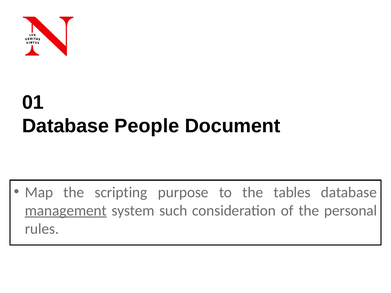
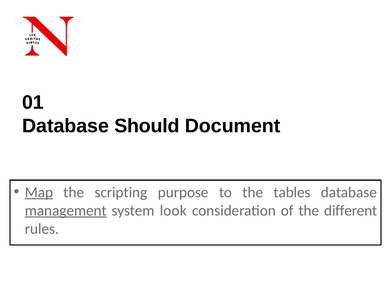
People: People -> Should (147, 126)
Map underline: none -> present (39, 192)
such: such -> look (173, 211)
personal: personal -> different (351, 211)
